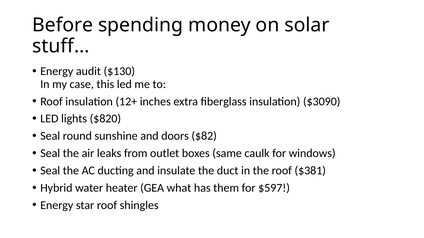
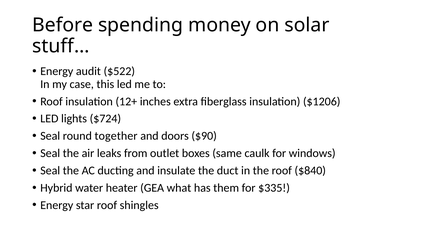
$130: $130 -> $522 (119, 71)
$3090: $3090 -> $1206 (322, 102)
$820: $820 -> $724 (105, 119)
sunshine: sunshine -> together (116, 136)
$82: $82 -> $90 (204, 136)
$381: $381 -> $840 (310, 171)
$597: $597 -> $335 (274, 188)
